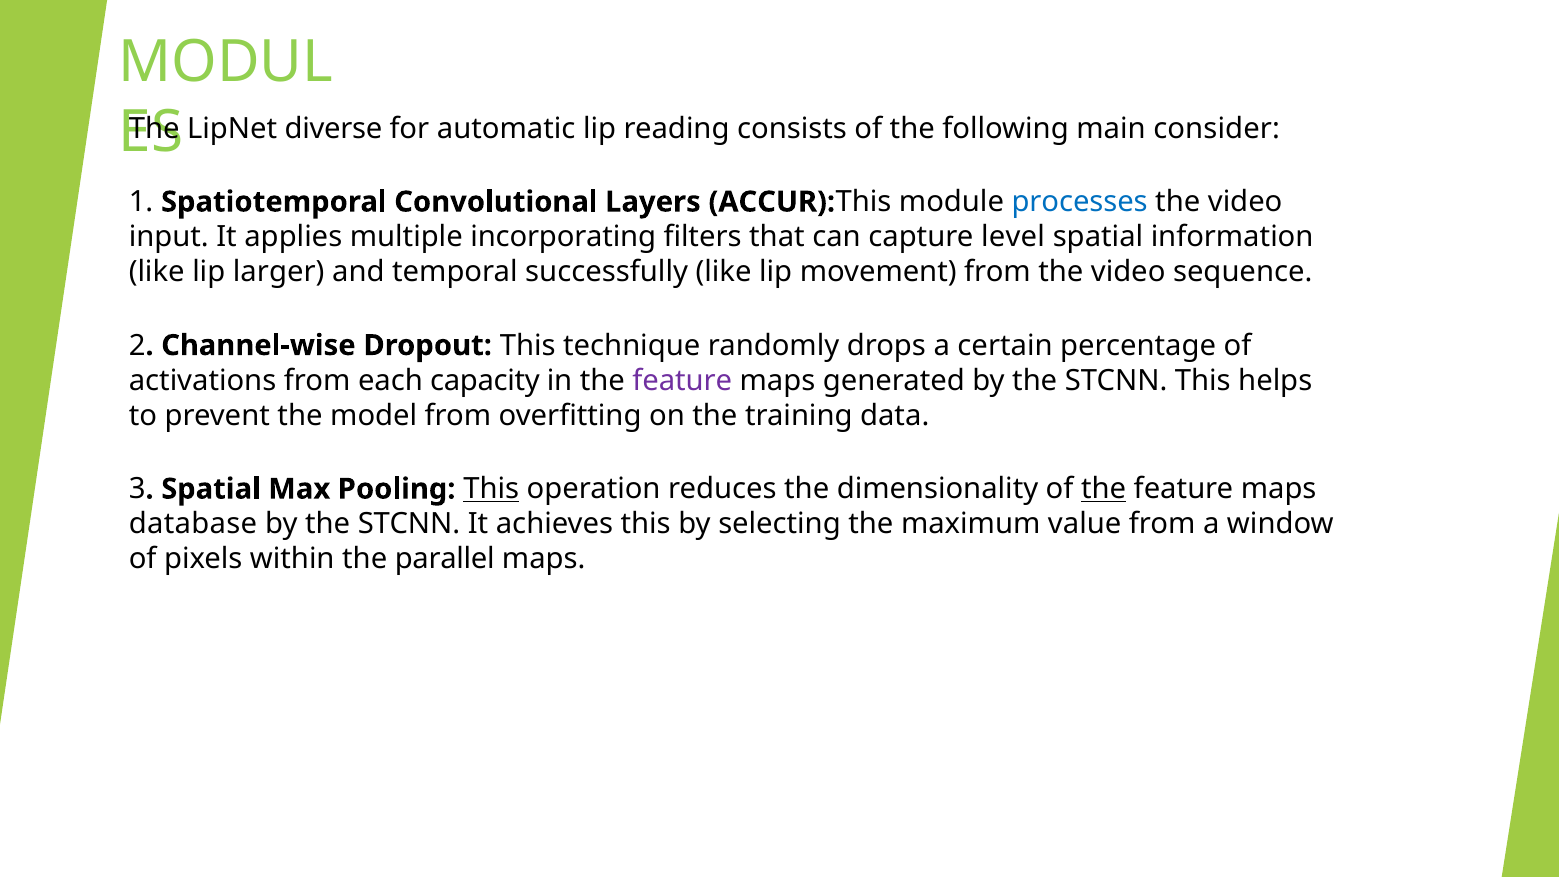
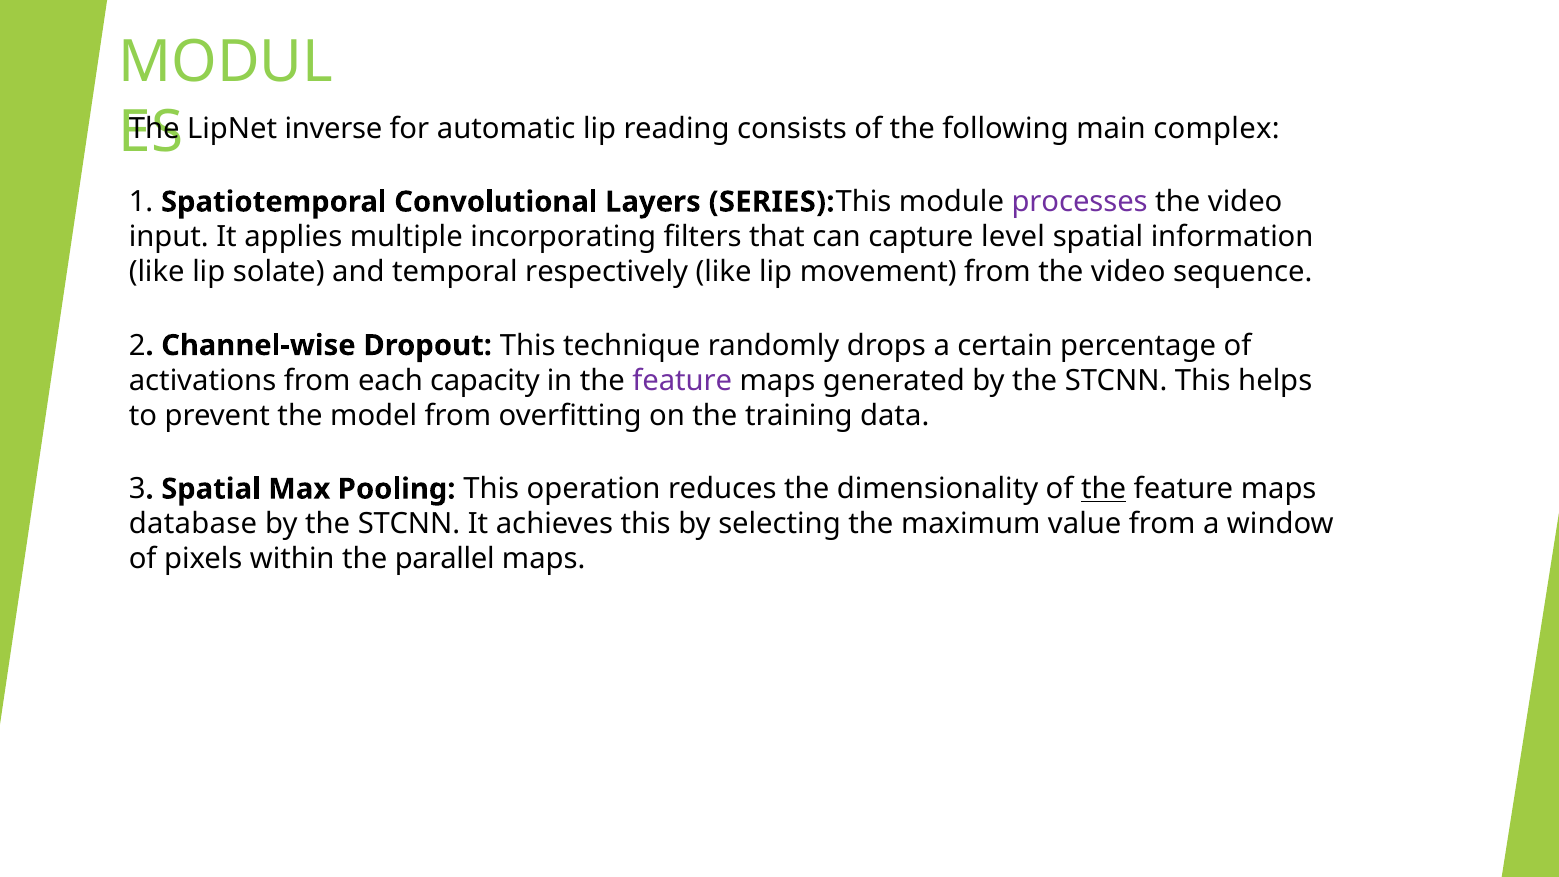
diverse: diverse -> inverse (333, 128)
consider: consider -> complex (1216, 128)
ACCUR: ACCUR -> SERIES (772, 202)
processes colour: blue -> purple (1080, 202)
larger: larger -> solate (279, 272)
successfully: successfully -> respectively (607, 272)
This underline: present -> none (491, 489)
